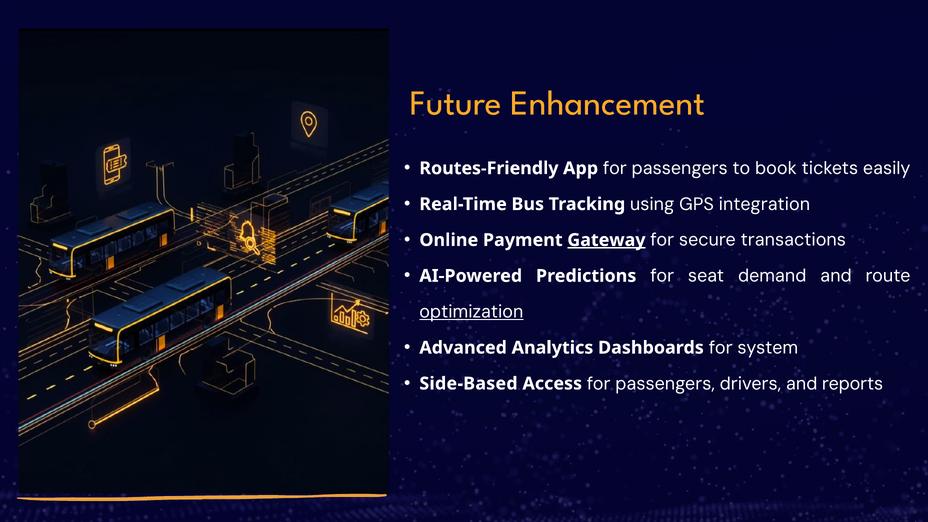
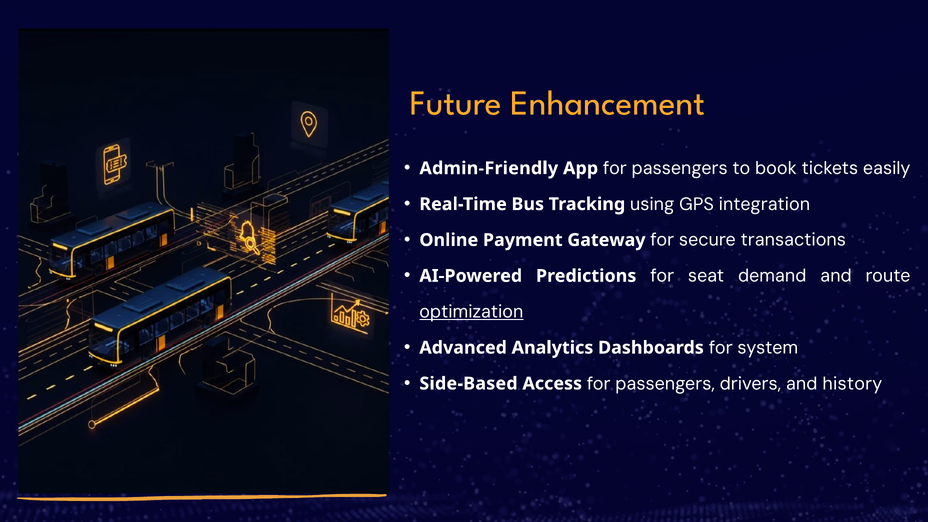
Routes-Friendly: Routes-Friendly -> Admin-Friendly (489, 168)
Gateway underline: present -> none (606, 240)
reports: reports -> history (852, 384)
